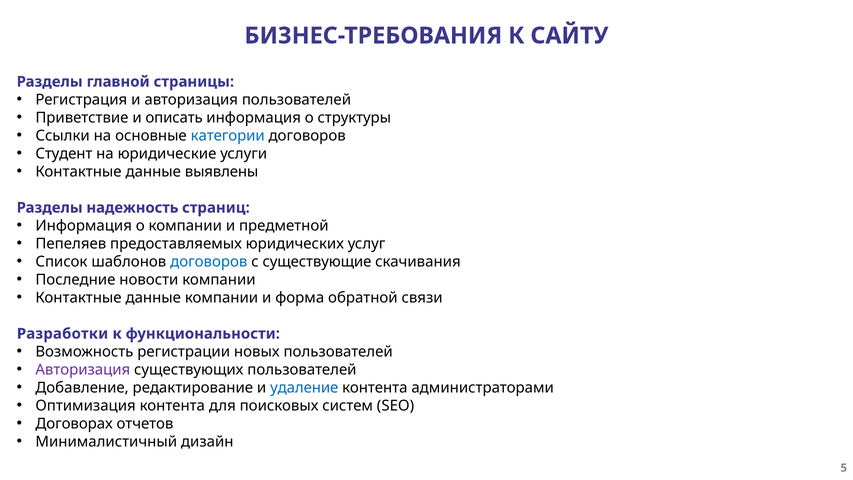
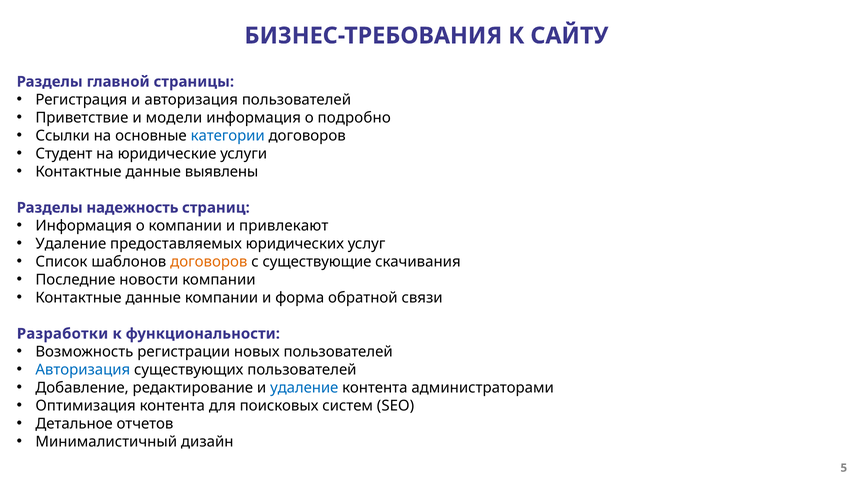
описать: описать -> модели (174, 118)
структуры: структуры -> подробно (354, 118)
предметной: предметной -> привлекают (284, 226)
Пепеляев: Пепеляев -> Удаление (71, 244)
договоров colour: blue -> orange (209, 262)
Авторизация colour: purple -> blue (83, 370)
Договорах: Договорах -> Детальное (74, 424)
